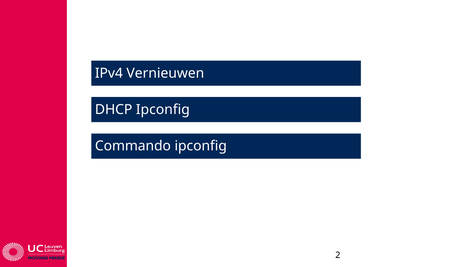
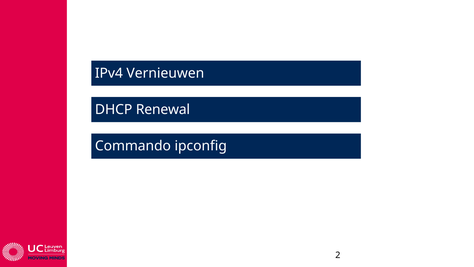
DHCP Ipconfig: Ipconfig -> Renewal (163, 109)
